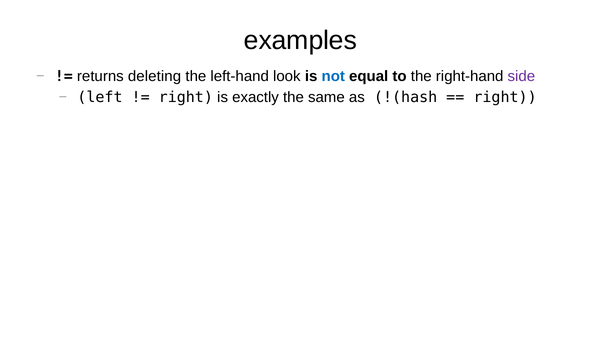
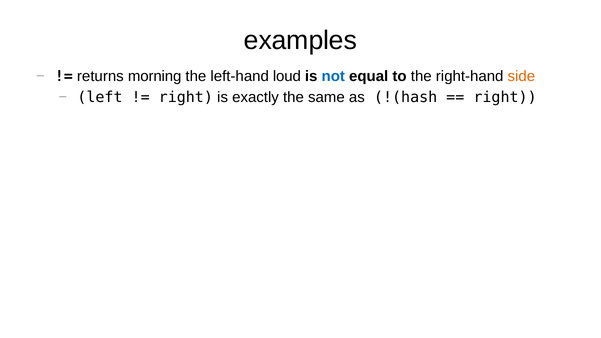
deleting: deleting -> morning (155, 76)
look: look -> loud (287, 76)
side colour: purple -> orange (521, 76)
